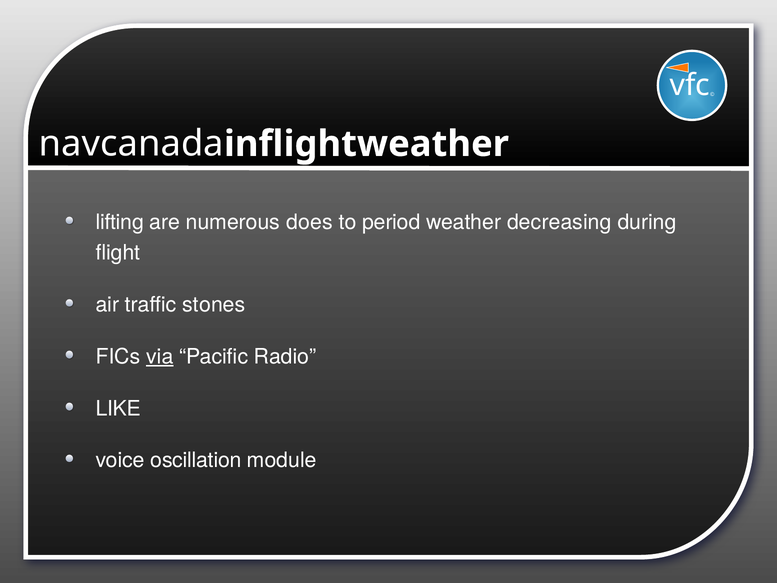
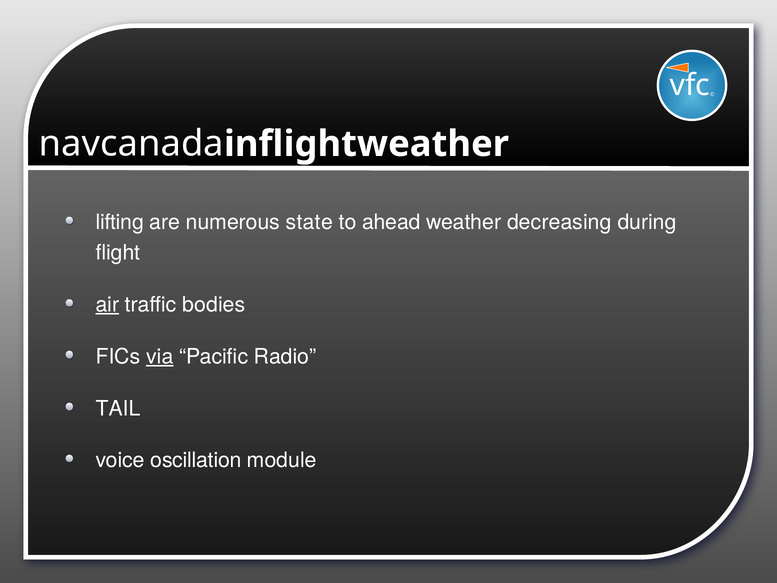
does: does -> state (309, 222)
period: period -> ahead (391, 222)
air underline: none -> present (107, 305)
stones: stones -> bodies (214, 305)
LIKE: LIKE -> TAIL (118, 408)
